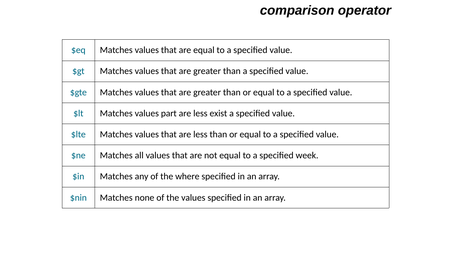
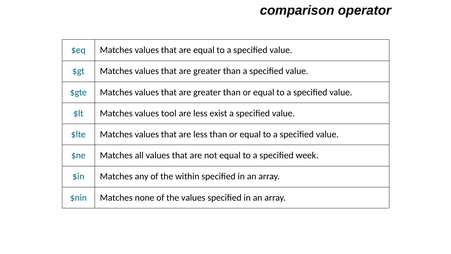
part: part -> tool (169, 113)
where: where -> within (187, 176)
